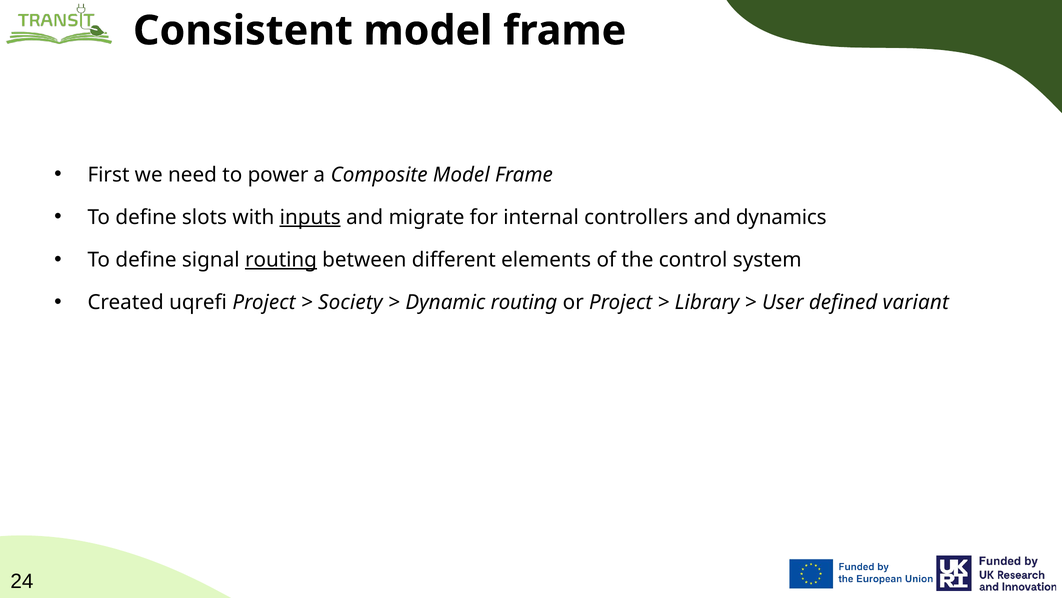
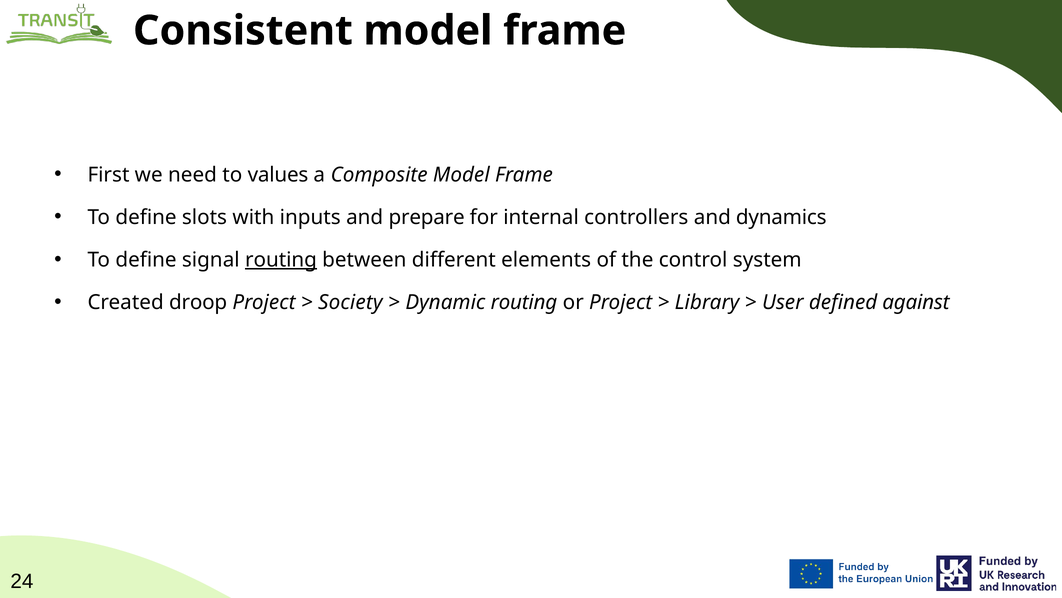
power: power -> values (278, 175)
inputs underline: present -> none (310, 217)
migrate: migrate -> prepare (427, 217)
uqrefi: uqrefi -> droop (198, 302)
variant: variant -> against (916, 302)
